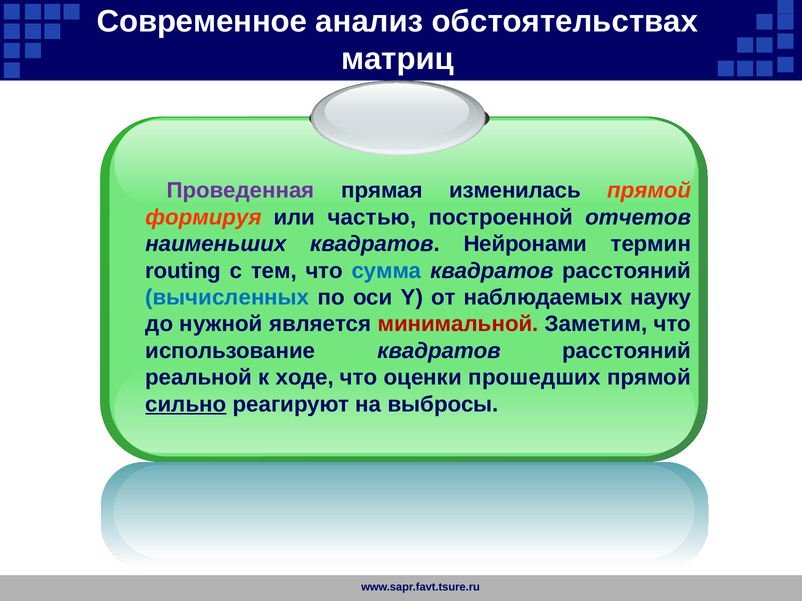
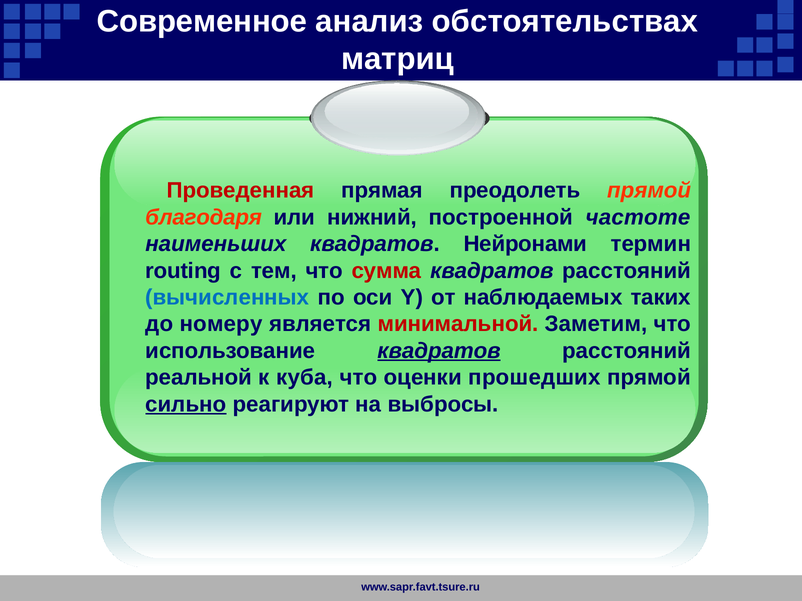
Проведенная colour: purple -> red (240, 191)
изменилась: изменилась -> преодолеть (515, 191)
формируя: формируя -> благодаря (204, 217)
частью: частью -> нижний (372, 217)
отчетов: отчетов -> частоте (638, 217)
сумма colour: blue -> red (386, 271)
науку: науку -> таких (661, 298)
нужной: нужной -> номеру (221, 324)
квадратов underline: none -> present (439, 351)
ходе: ходе -> куба (305, 378)
